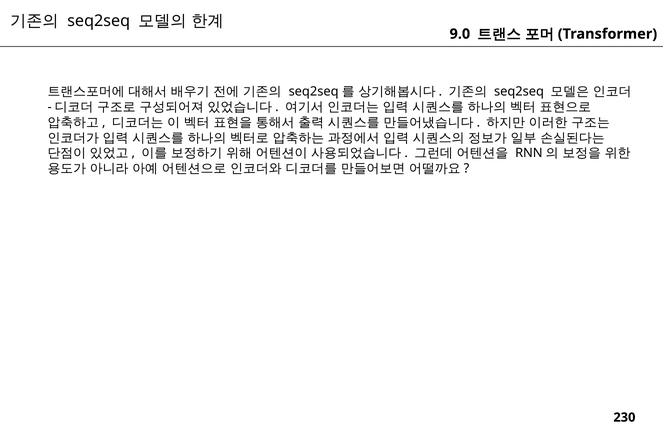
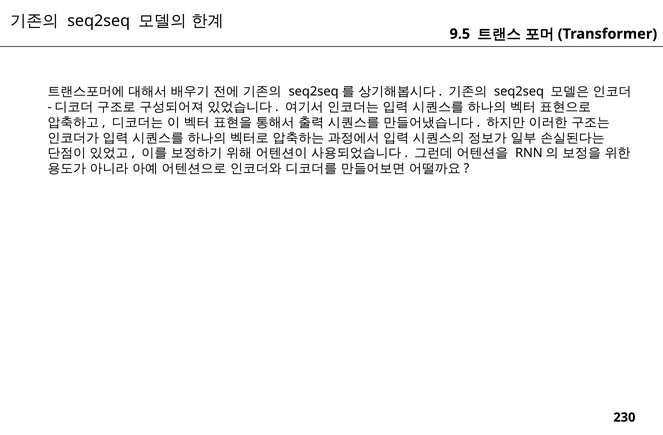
9.0: 9.0 -> 9.5 (460, 34)
